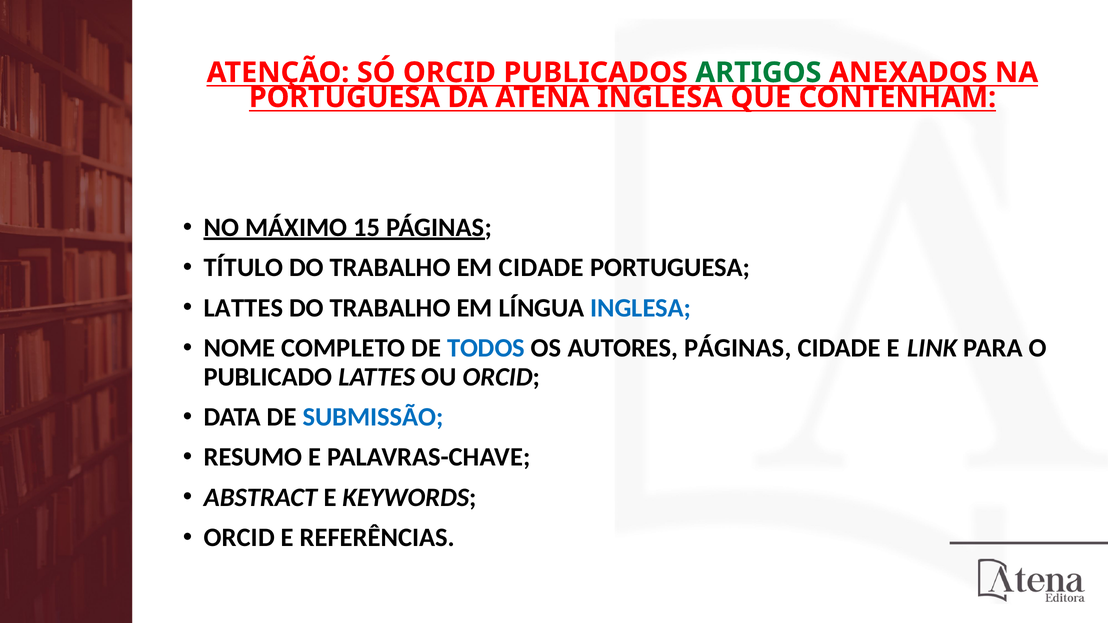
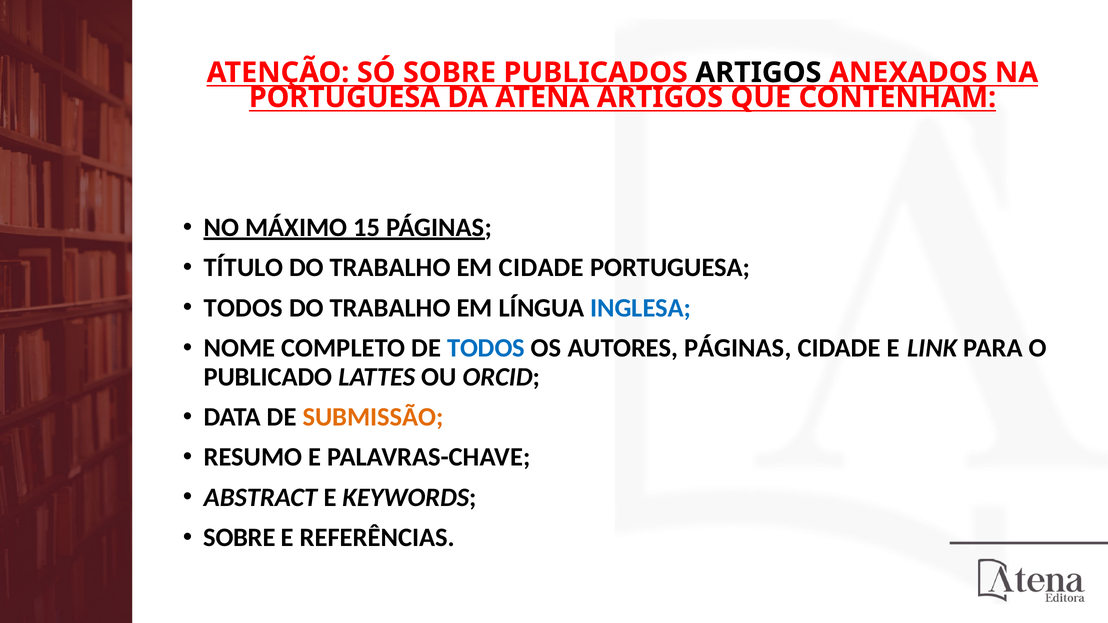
SÓ ORCID: ORCID -> SOBRE (449, 73)
ARTIGOS colour: green -> black (758, 73)
ATENA INGLESA: INGLESA -> ARTIGOS (660, 98)
LATTES: LATTES -> TODOS (243, 308)
SUBMISSÃO colour: blue -> orange (373, 417)
ORCID: ORCID -> SOBRE (239, 538)
